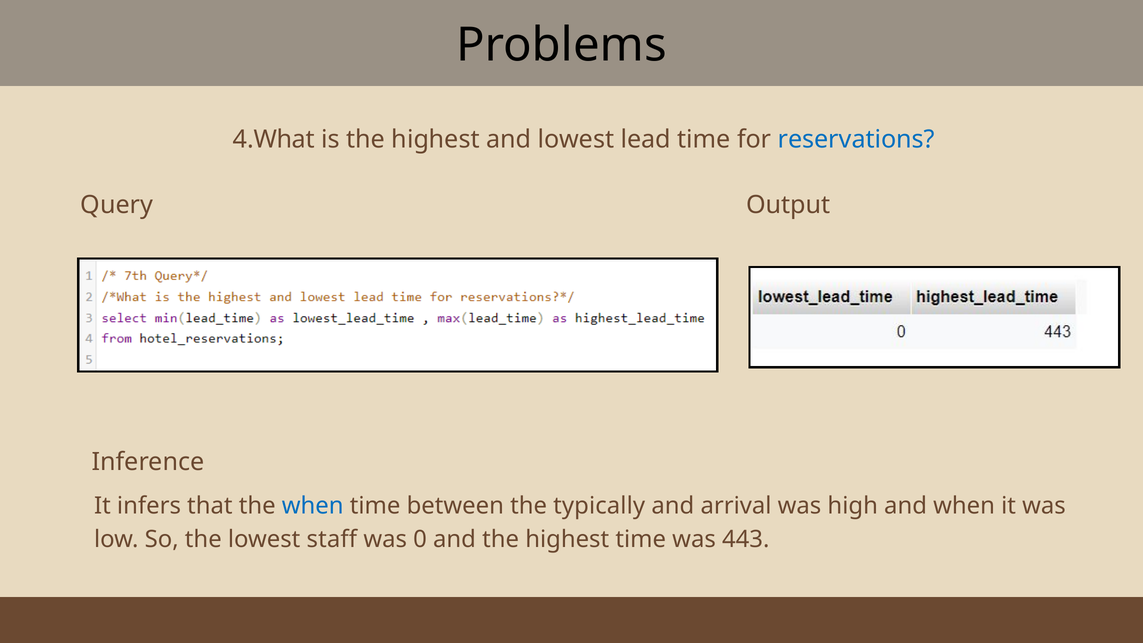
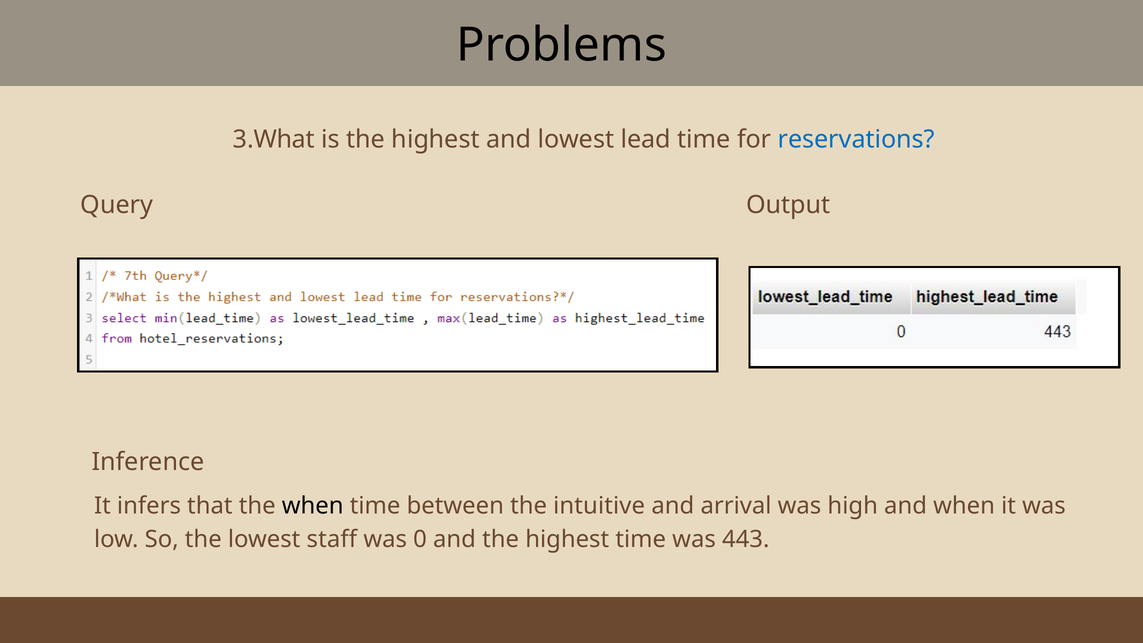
4.What: 4.What -> 3.What (274, 139)
when colour: blue -> black (313, 506)
typically: typically -> intuitive (599, 506)
